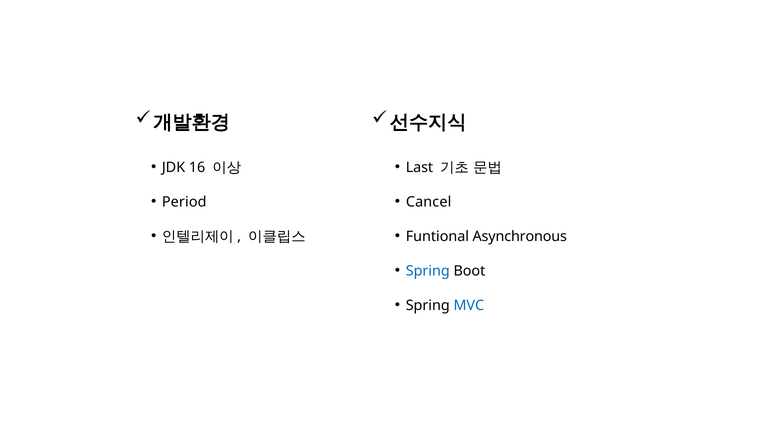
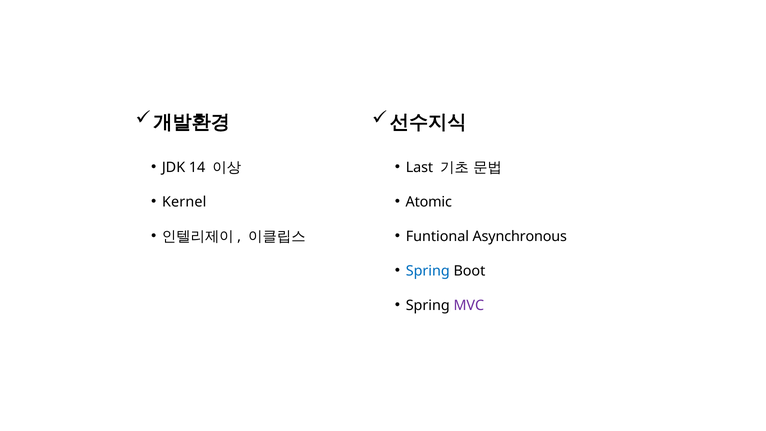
16: 16 -> 14 (197, 167)
Period: Period -> Kernel (184, 202)
Cancel: Cancel -> Atomic (429, 202)
MVC colour: blue -> purple (469, 305)
